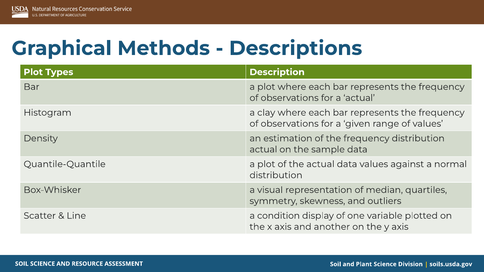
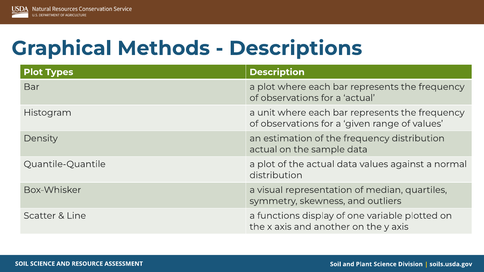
clay: clay -> unit (266, 113)
condition: condition -> functions (279, 216)
